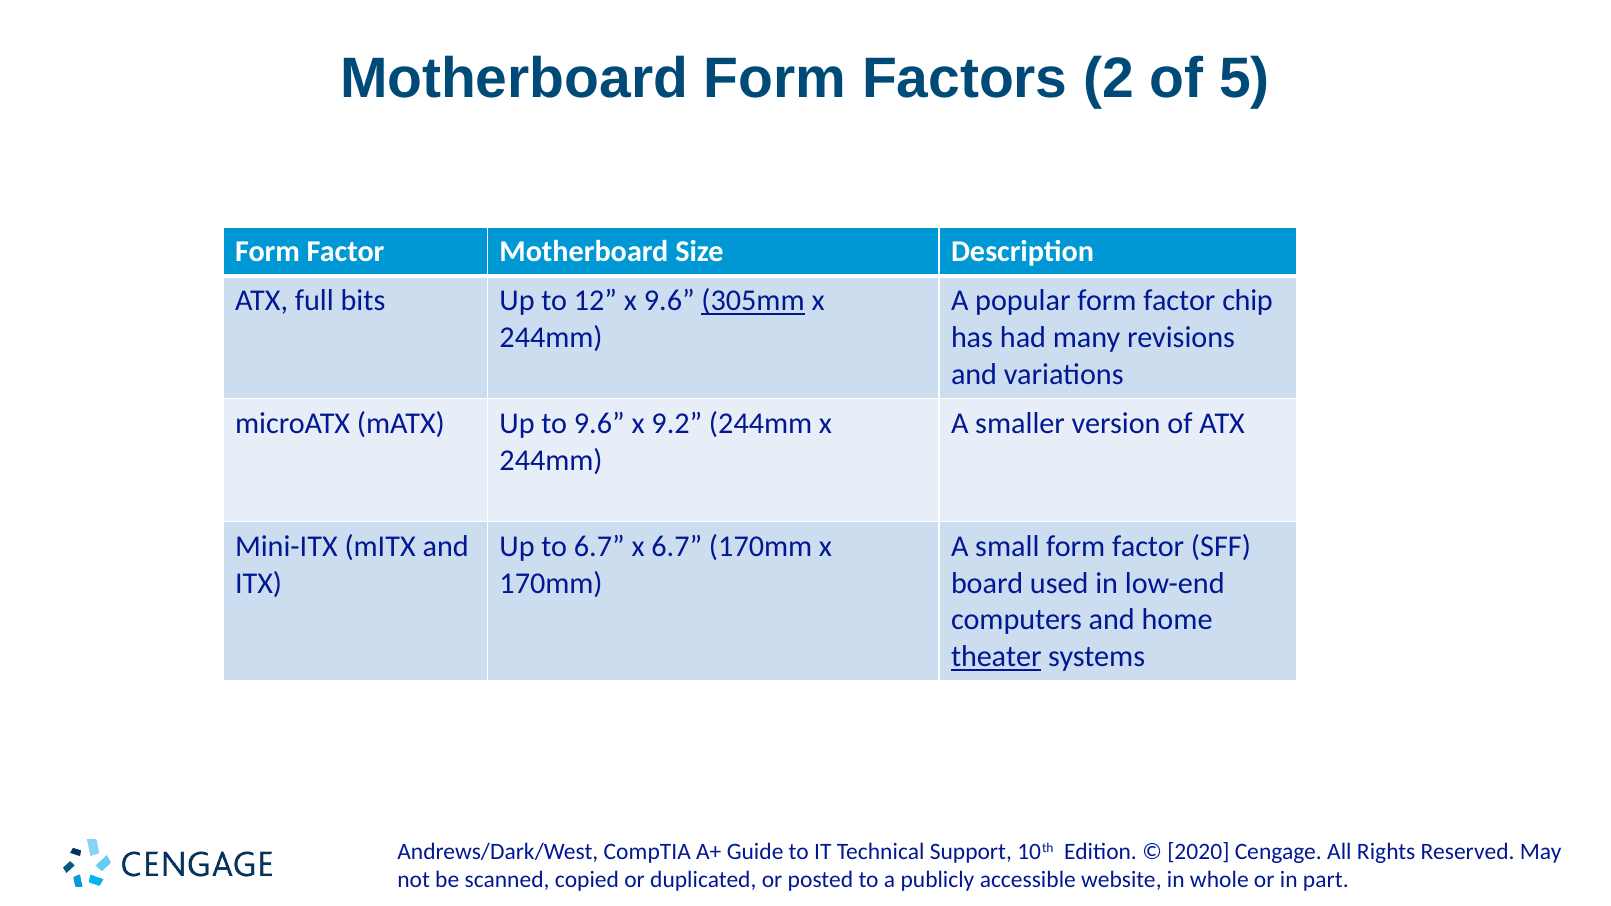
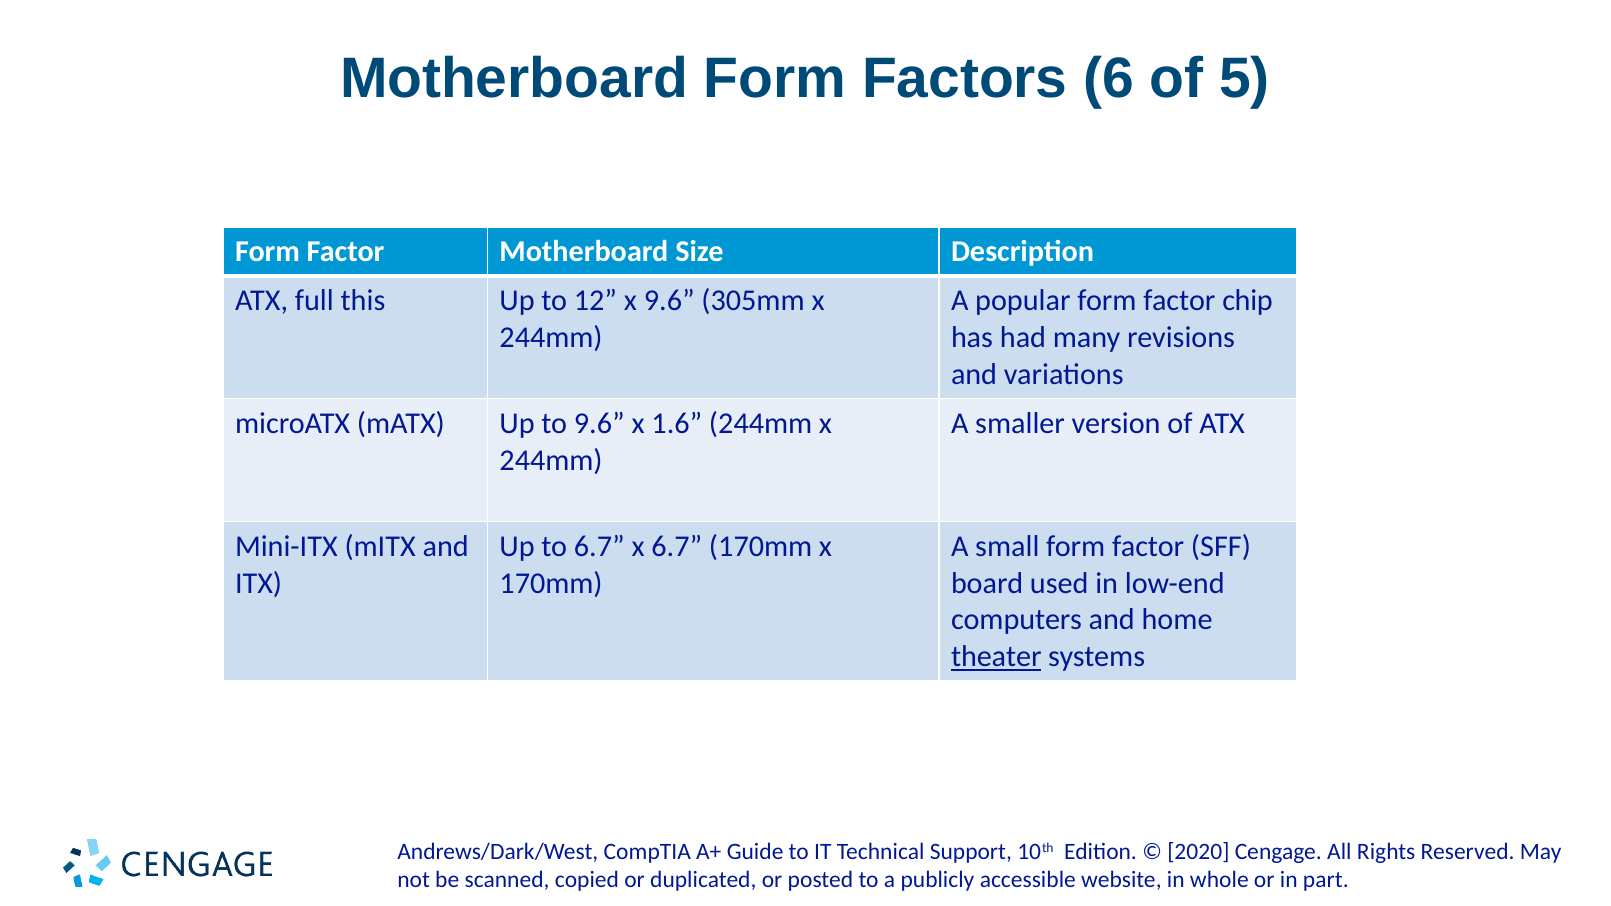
2: 2 -> 6 (1109, 79)
bits: bits -> this (363, 301)
305mm underline: present -> none (753, 301)
9.2: 9.2 -> 1.6 (677, 424)
